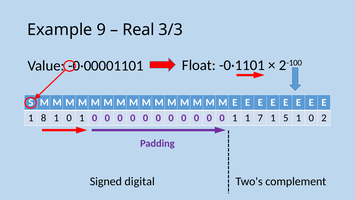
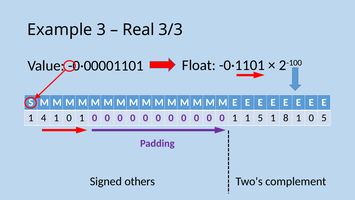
9: 9 -> 3 (101, 30)
8: 8 -> 4 (44, 118)
1 7: 7 -> 5 (260, 118)
5: 5 -> 8 (286, 118)
0 2: 2 -> 5 (324, 118)
digital: digital -> others (140, 181)
